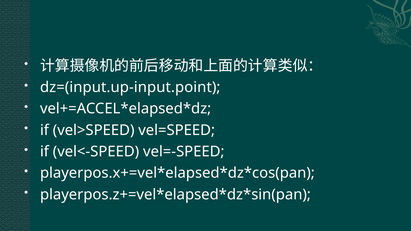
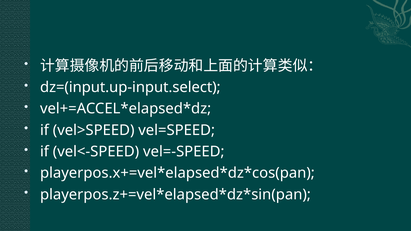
dz=(input.up-input.point: dz=(input.up-input.point -> dz=(input.up-input.select (130, 87)
